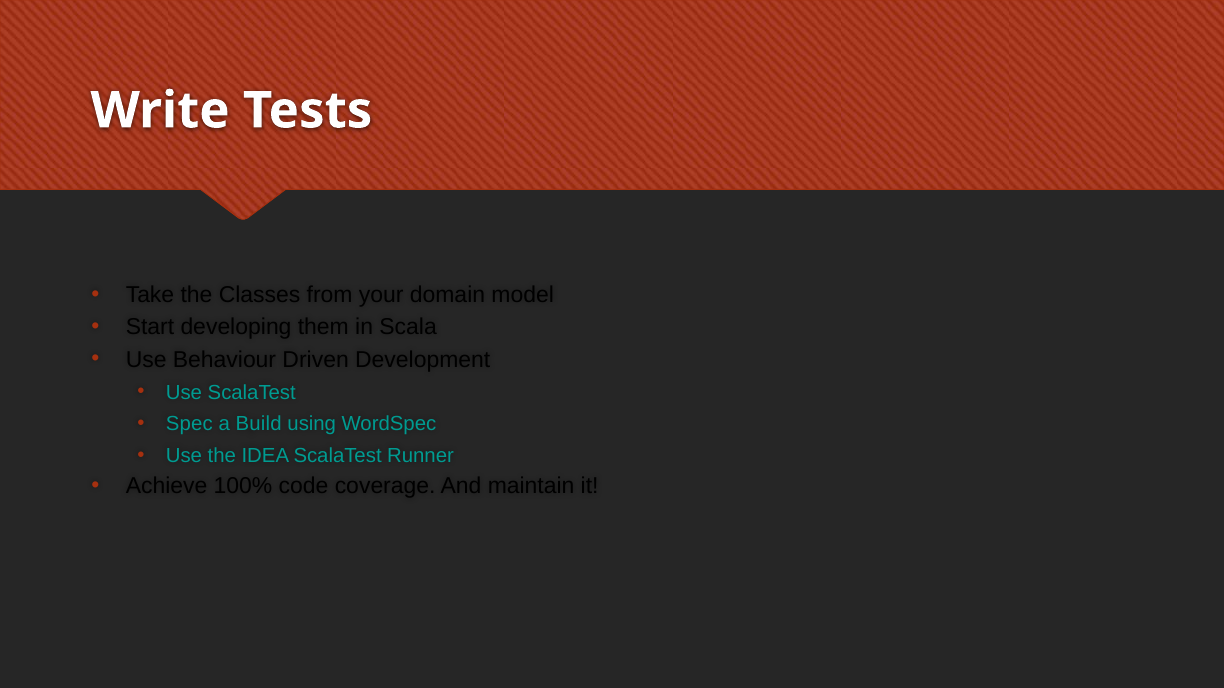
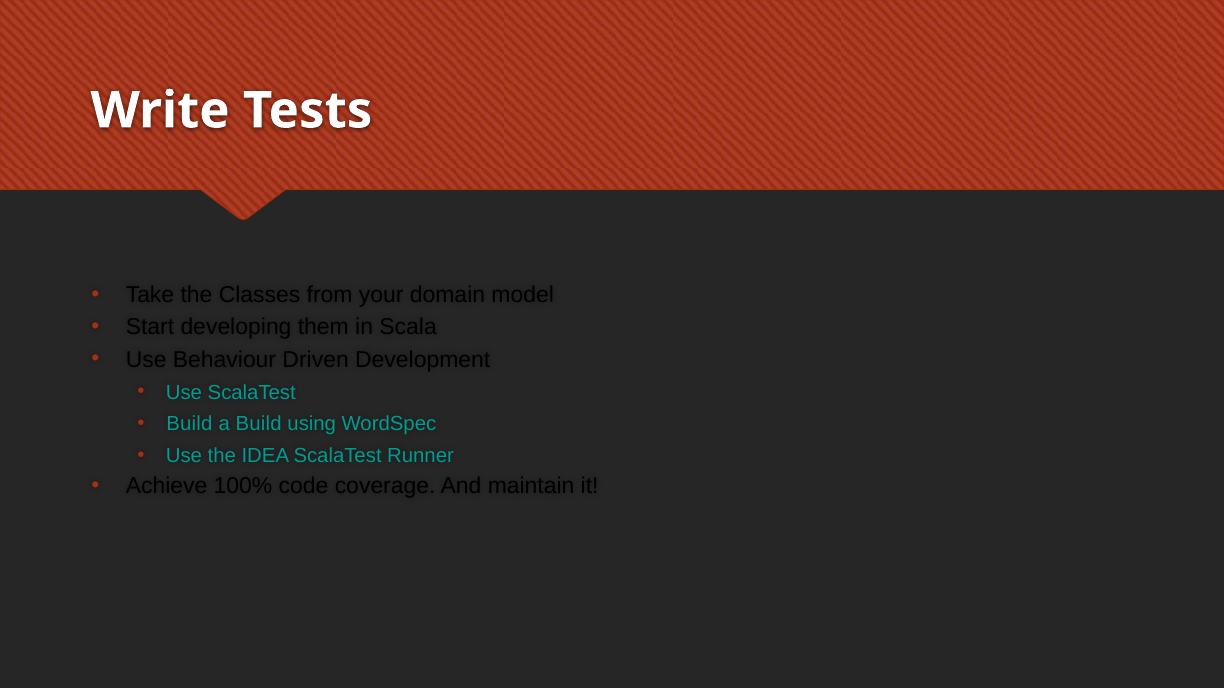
Spec: Spec -> Build (189, 424)
